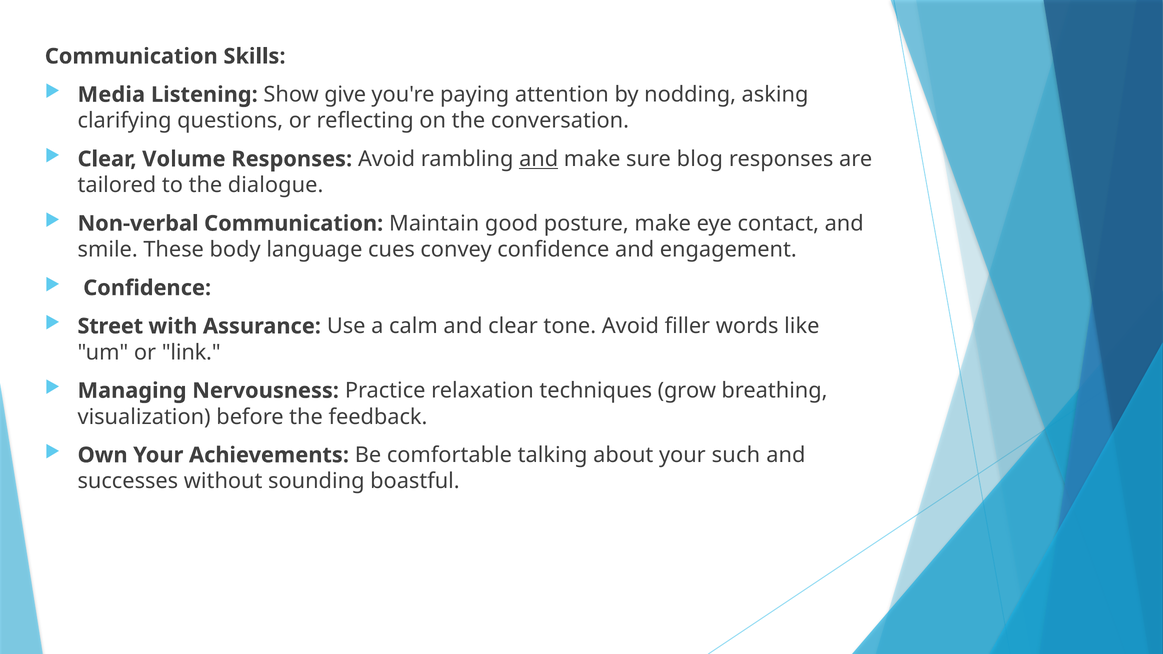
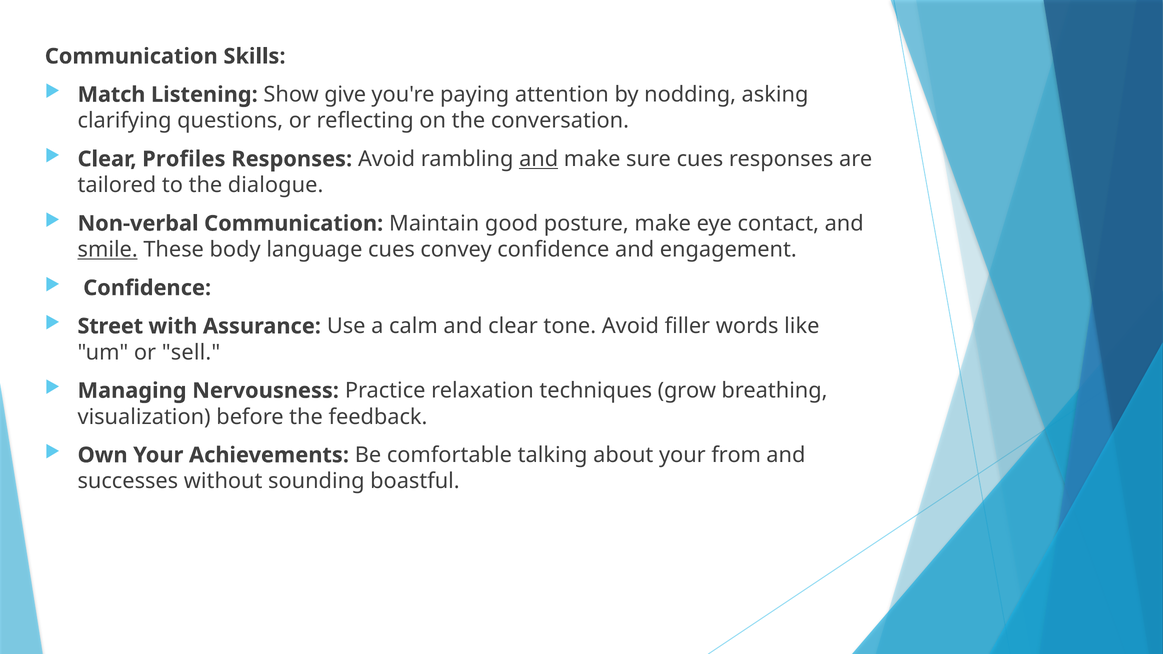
Media: Media -> Match (111, 95)
Volume: Volume -> Profiles (184, 159)
sure blog: blog -> cues (700, 159)
smile underline: none -> present (108, 250)
link: link -> sell (191, 352)
such: such -> from (736, 455)
